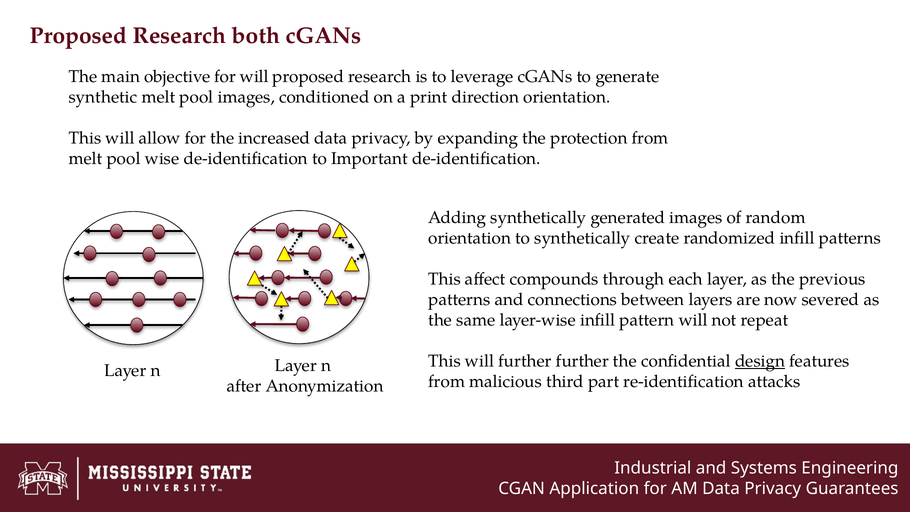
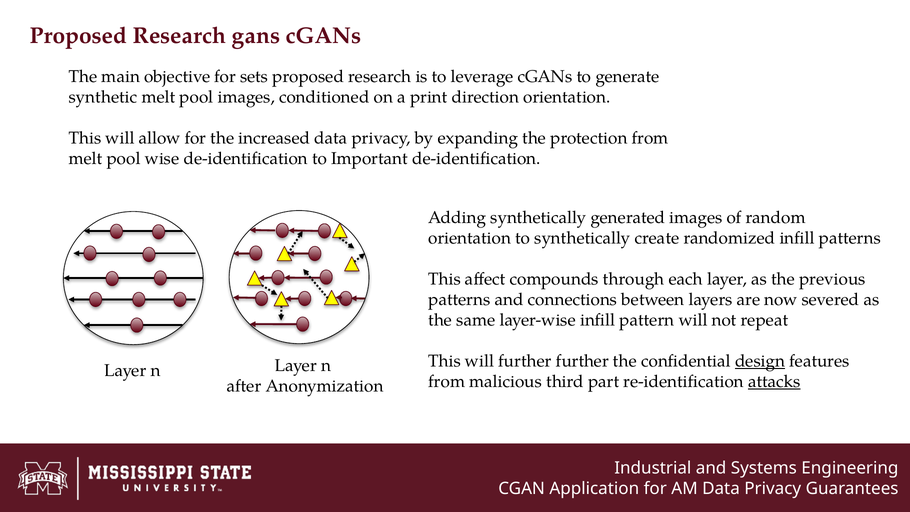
both: both -> gans (256, 36)
for will: will -> sets (254, 77)
attacks underline: none -> present (774, 381)
